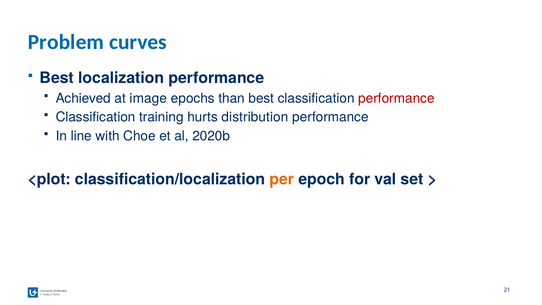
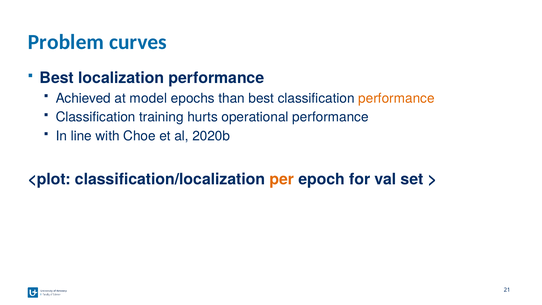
image: image -> model (148, 98)
performance colour: red -> orange (396, 98)
distribution: distribution -> operational (255, 117)
